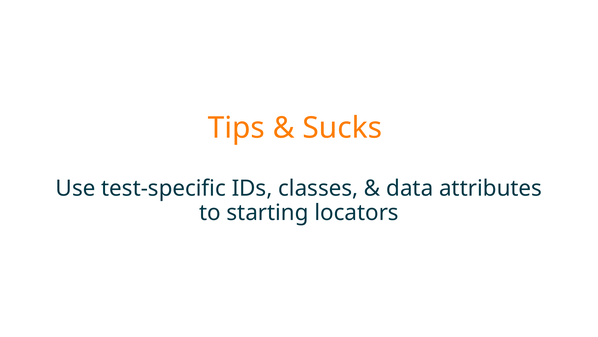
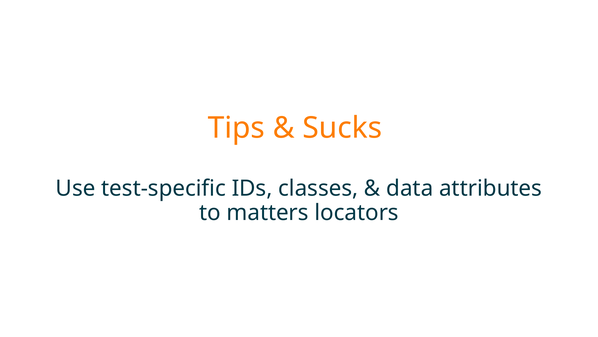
starting: starting -> matters (268, 212)
